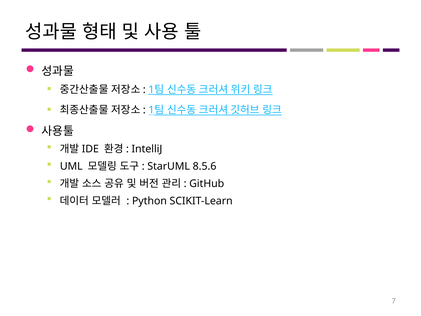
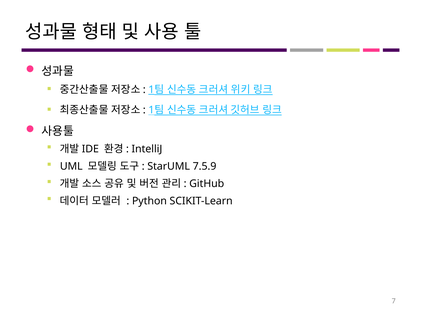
8.5.6: 8.5.6 -> 7.5.9 (205, 166)
